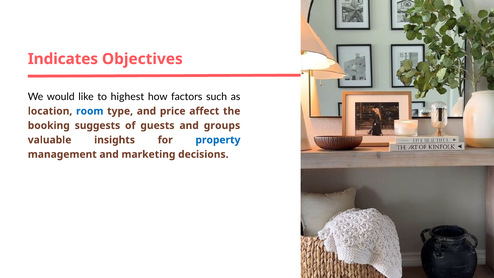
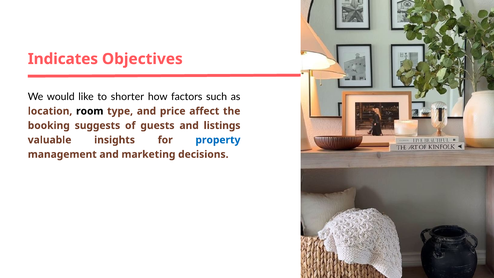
highest: highest -> shorter (127, 97)
room colour: blue -> black (90, 111)
groups: groups -> listings (222, 126)
